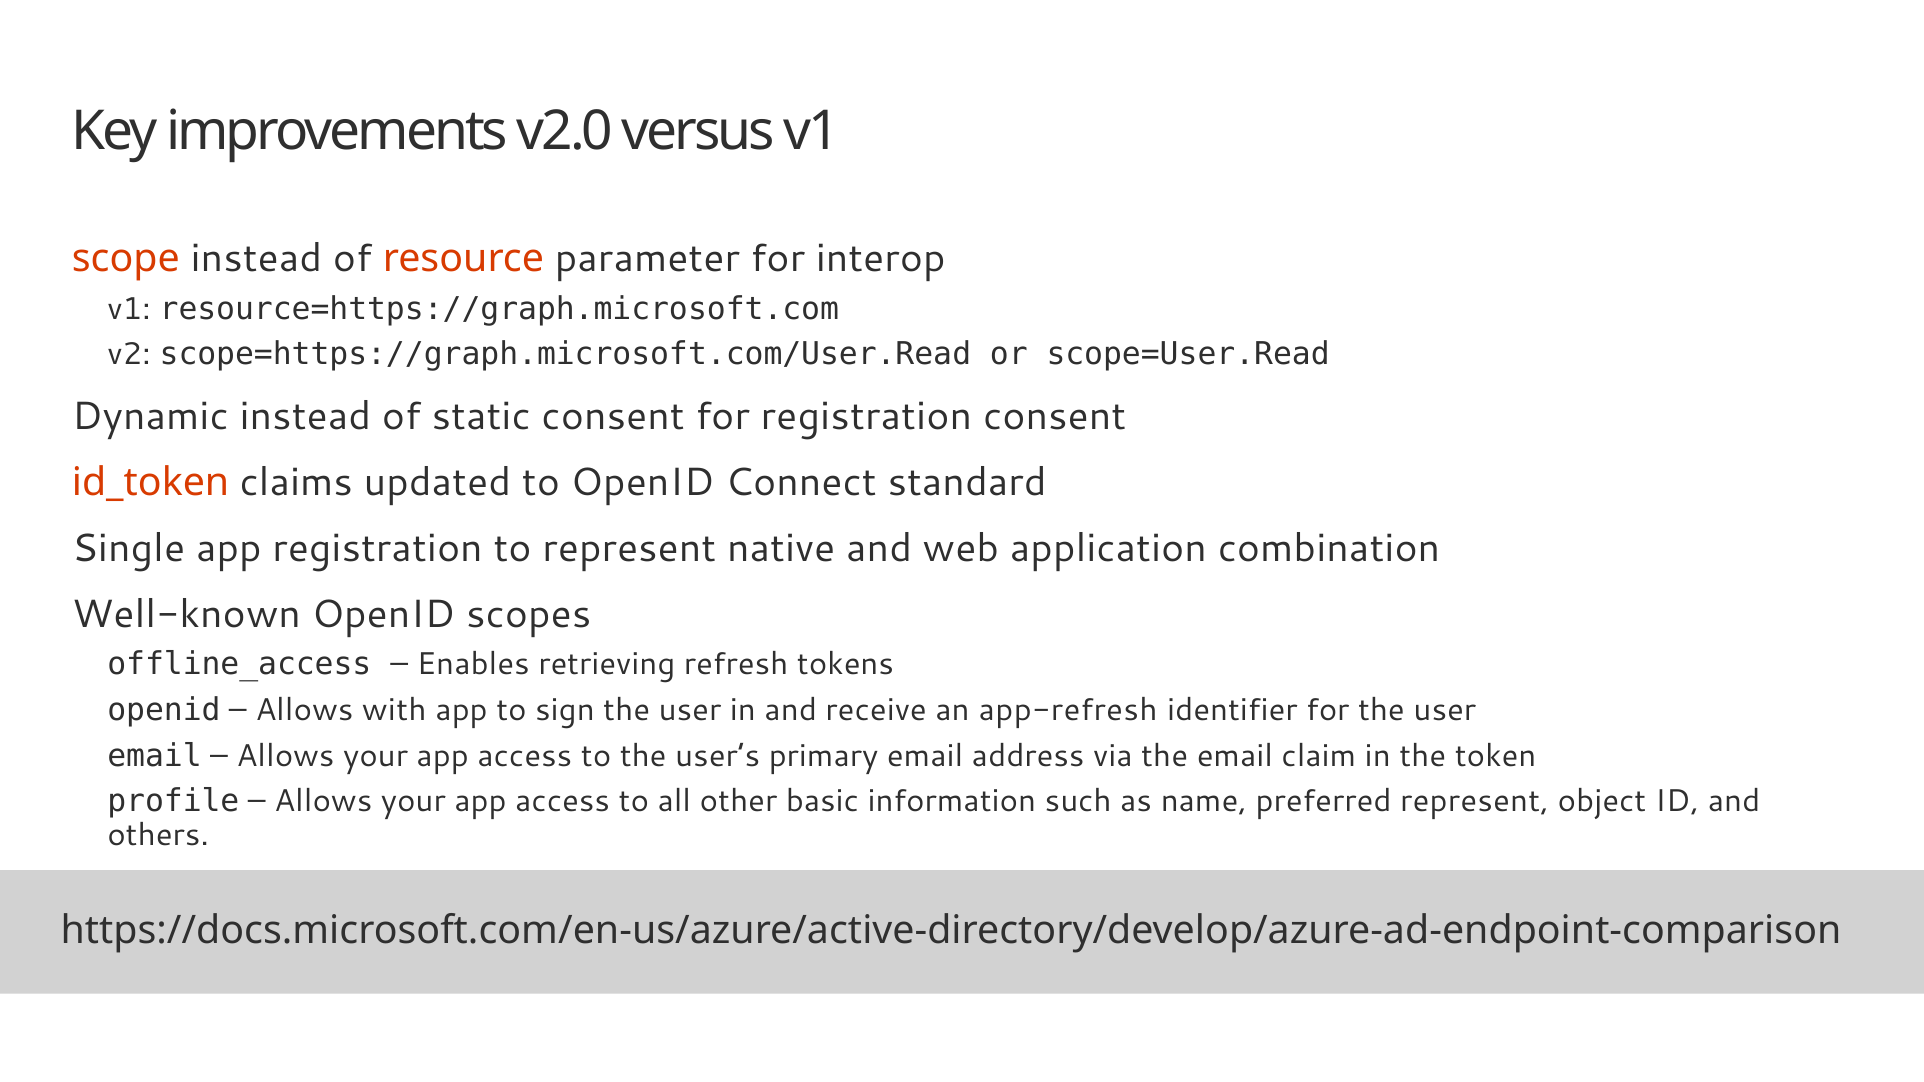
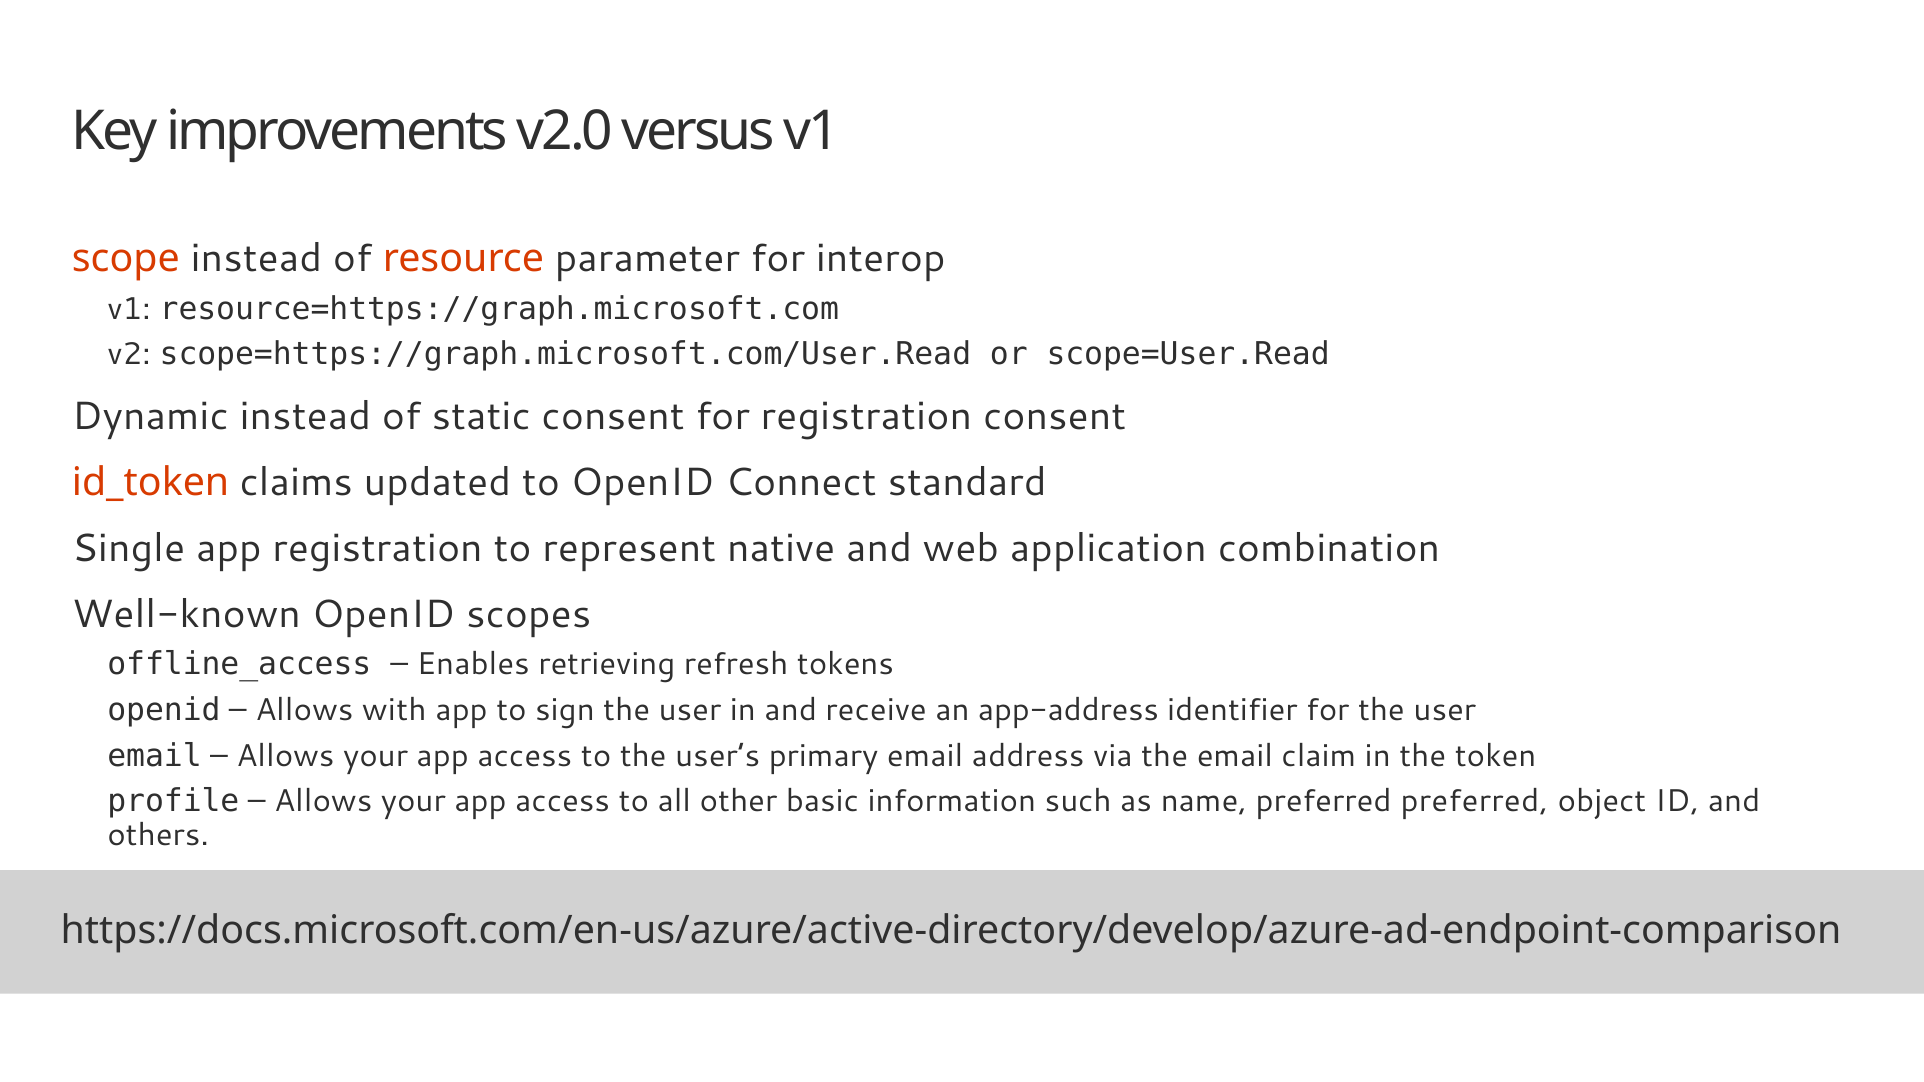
app-refresh: app-refresh -> app-address (1068, 710)
preferred represent: represent -> preferred (1475, 802)
